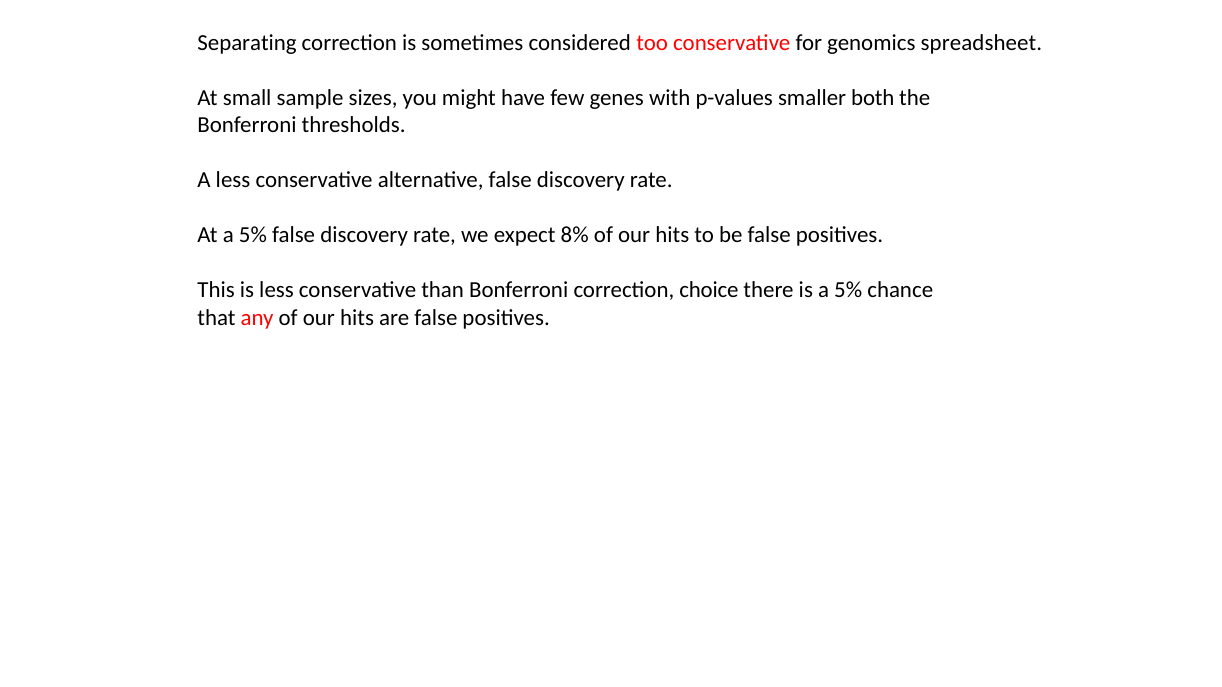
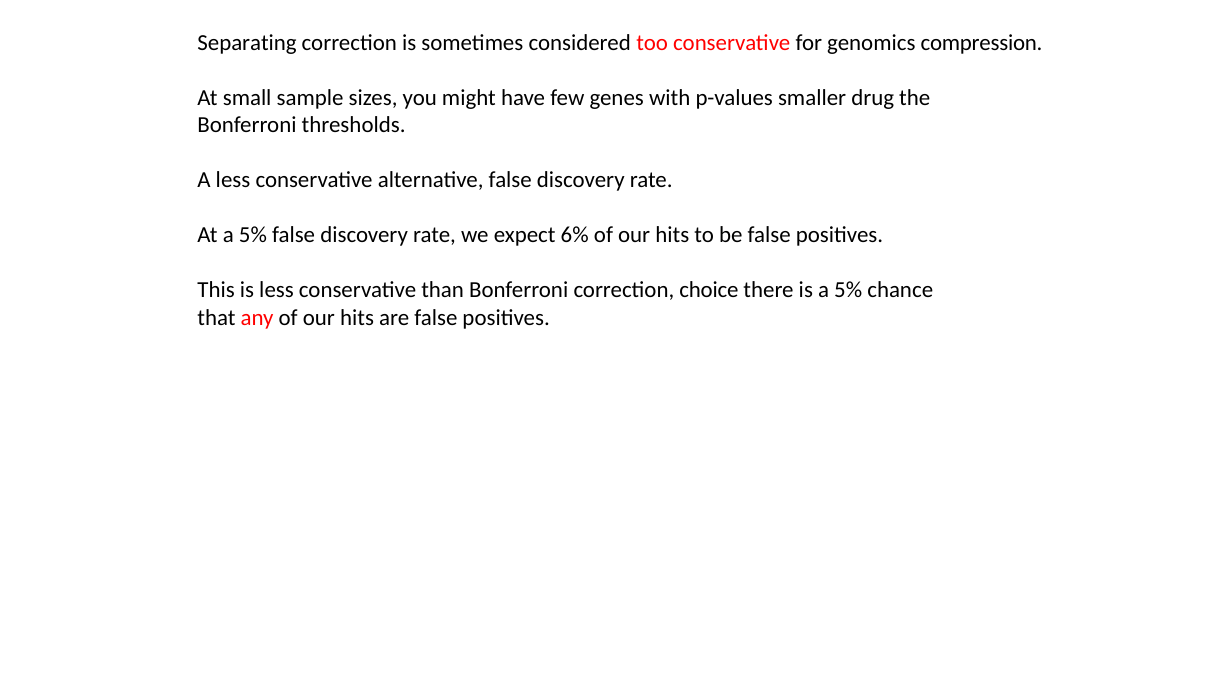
spreadsheet: spreadsheet -> compression (982, 43)
both: both -> drug (873, 98)
8%: 8% -> 6% (575, 235)
